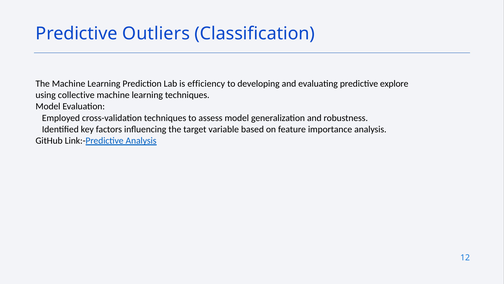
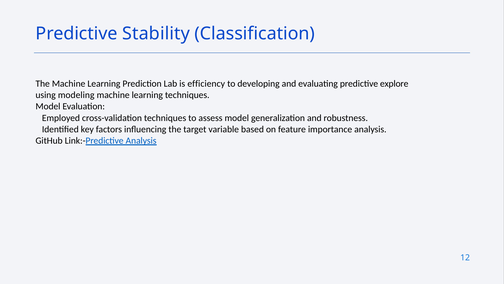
Outliers: Outliers -> Stability (156, 34)
collective: collective -> modeling (76, 95)
